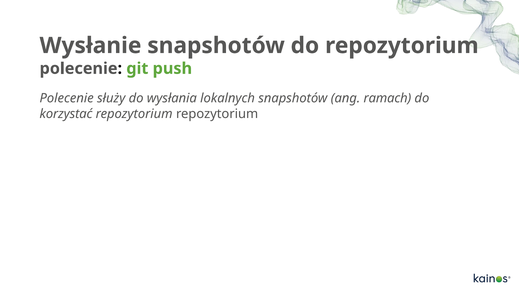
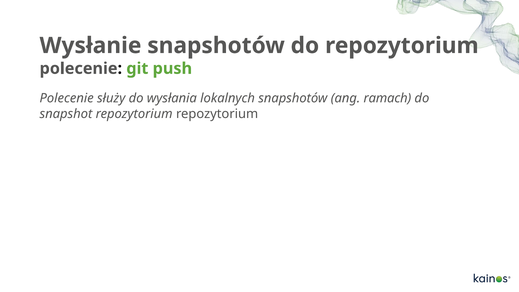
korzystać: korzystać -> snapshot (66, 114)
